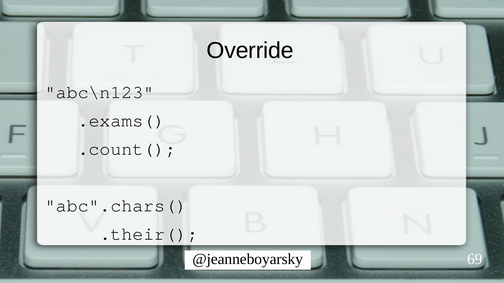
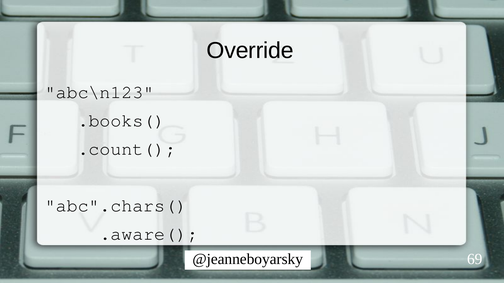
.exams(: .exams( -> .books( (121, 121)
.their(: .their( -> .aware( (149, 234)
